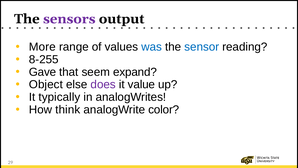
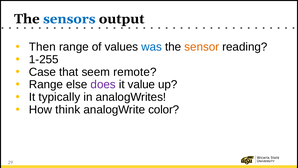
sensors colour: purple -> blue (69, 19)
More: More -> Then (42, 47)
sensor colour: blue -> orange (202, 47)
8-255: 8-255 -> 1-255 (44, 59)
Gave: Gave -> Case (42, 72)
expand: expand -> remote (135, 72)
Object: Object -> Range (46, 84)
